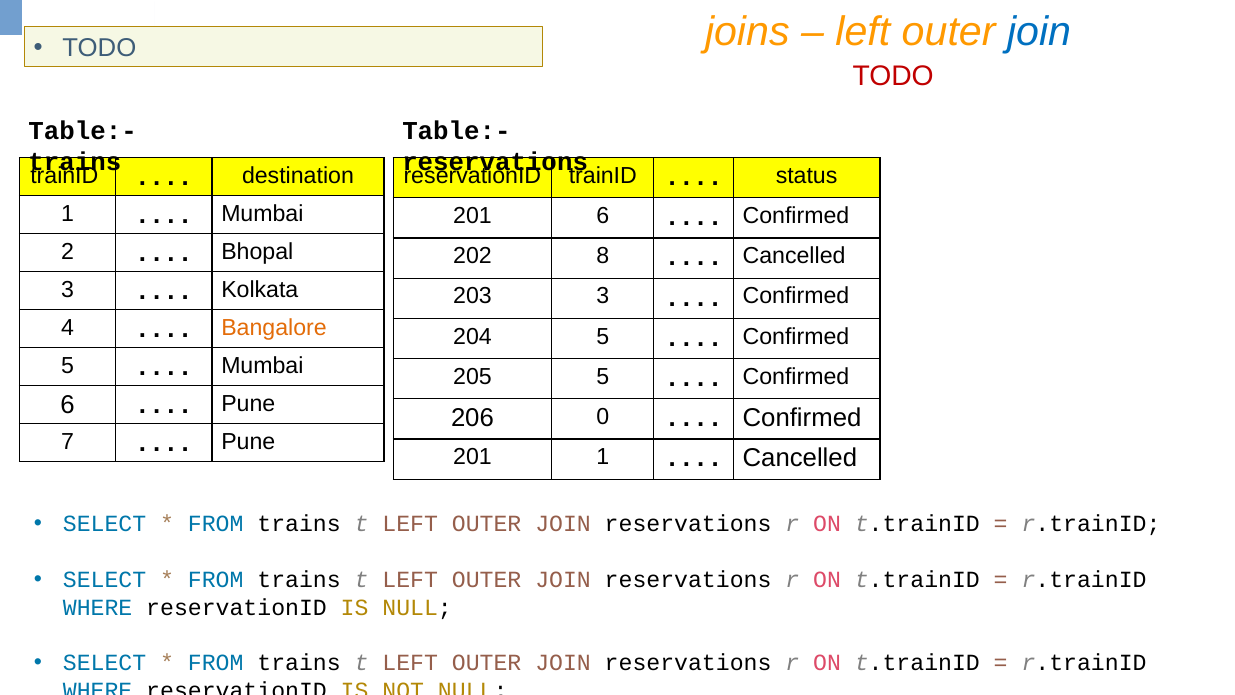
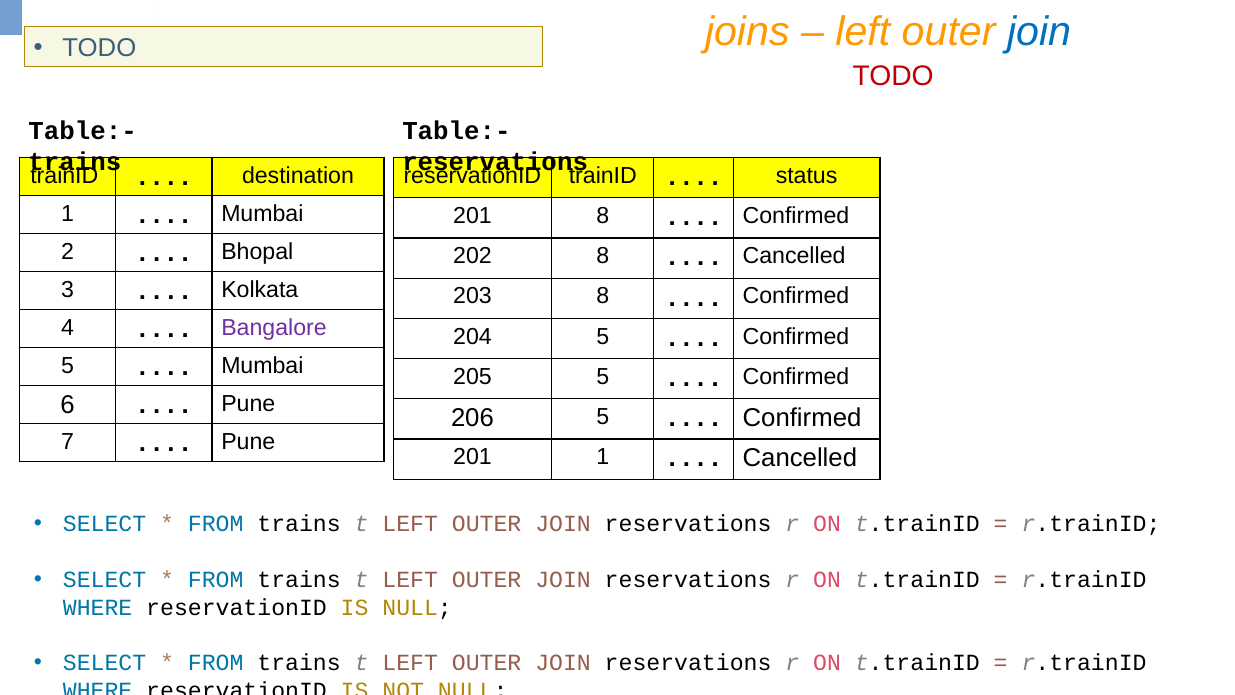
201 6: 6 -> 8 (603, 216)
203 3: 3 -> 8 (603, 296)
Bangalore colour: orange -> purple (274, 328)
206 0: 0 -> 5 (603, 417)
